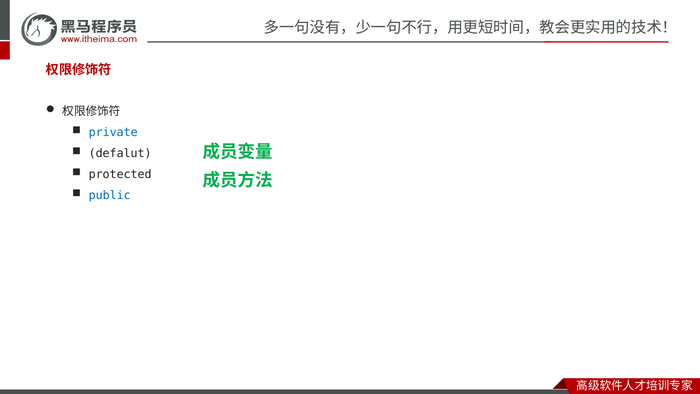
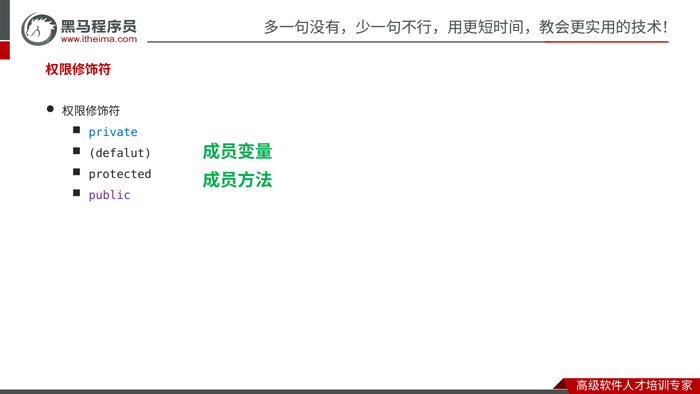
public colour: blue -> purple (110, 195)
